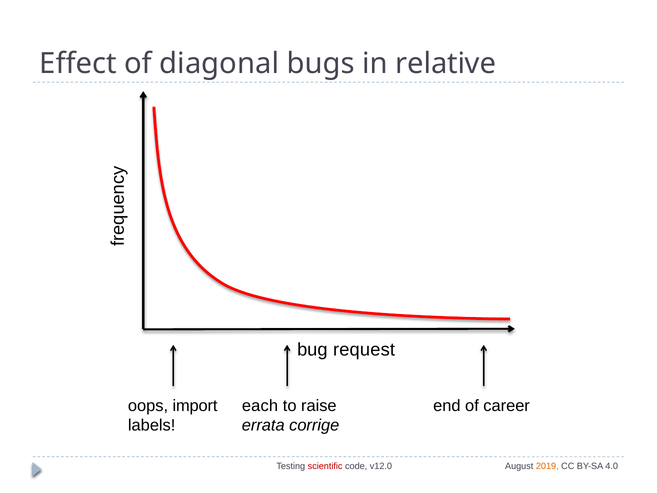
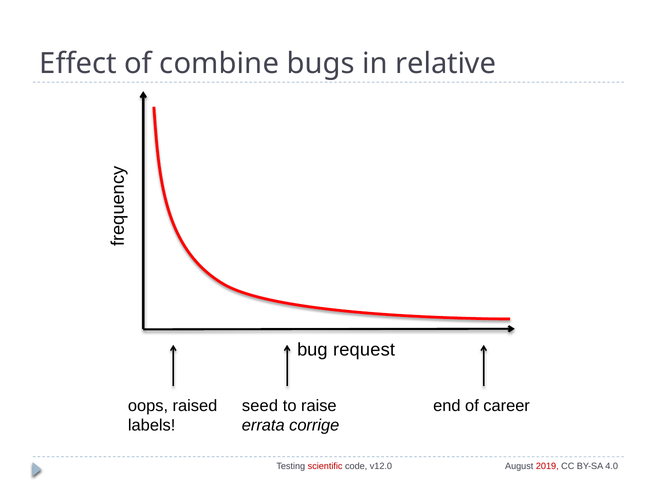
diagonal: diagonal -> combine (219, 63)
import: import -> raised (195, 405)
each: each -> seed (260, 405)
2019 colour: orange -> red (547, 466)
